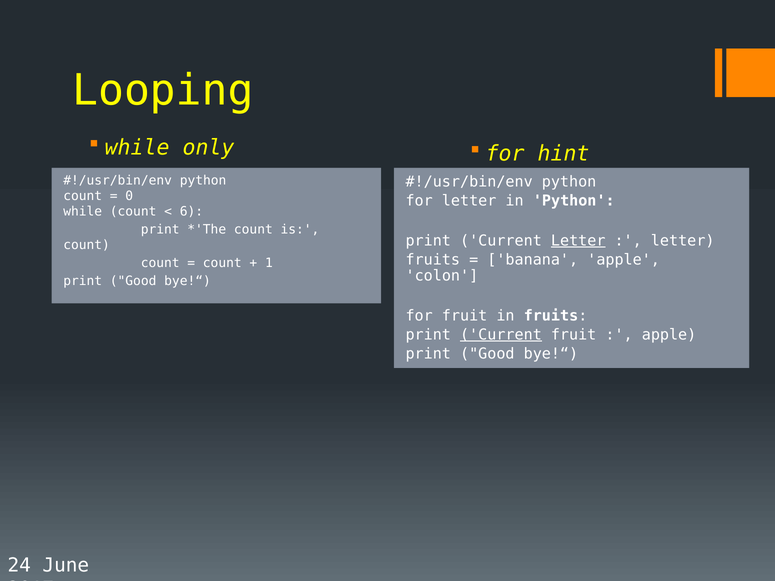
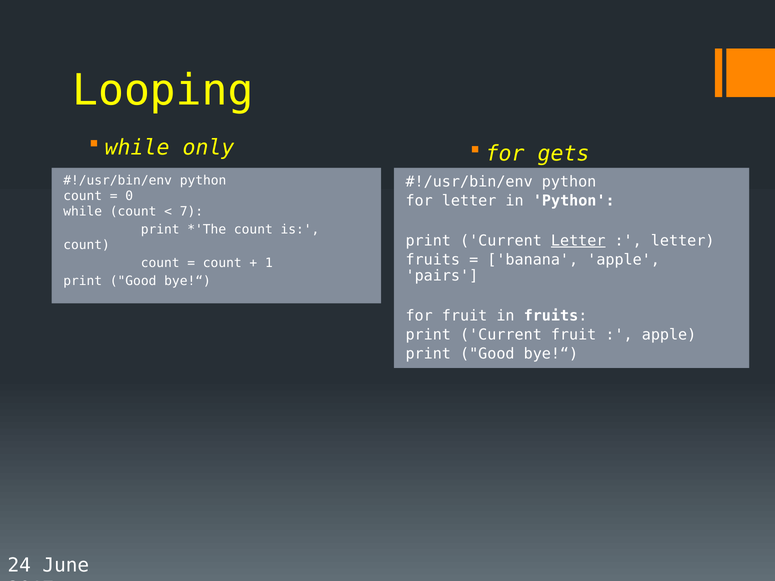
hint: hint -> gets (564, 154)
6: 6 -> 7 (191, 211)
colon: colon -> pairs (442, 276)
Current underline: present -> none (501, 335)
